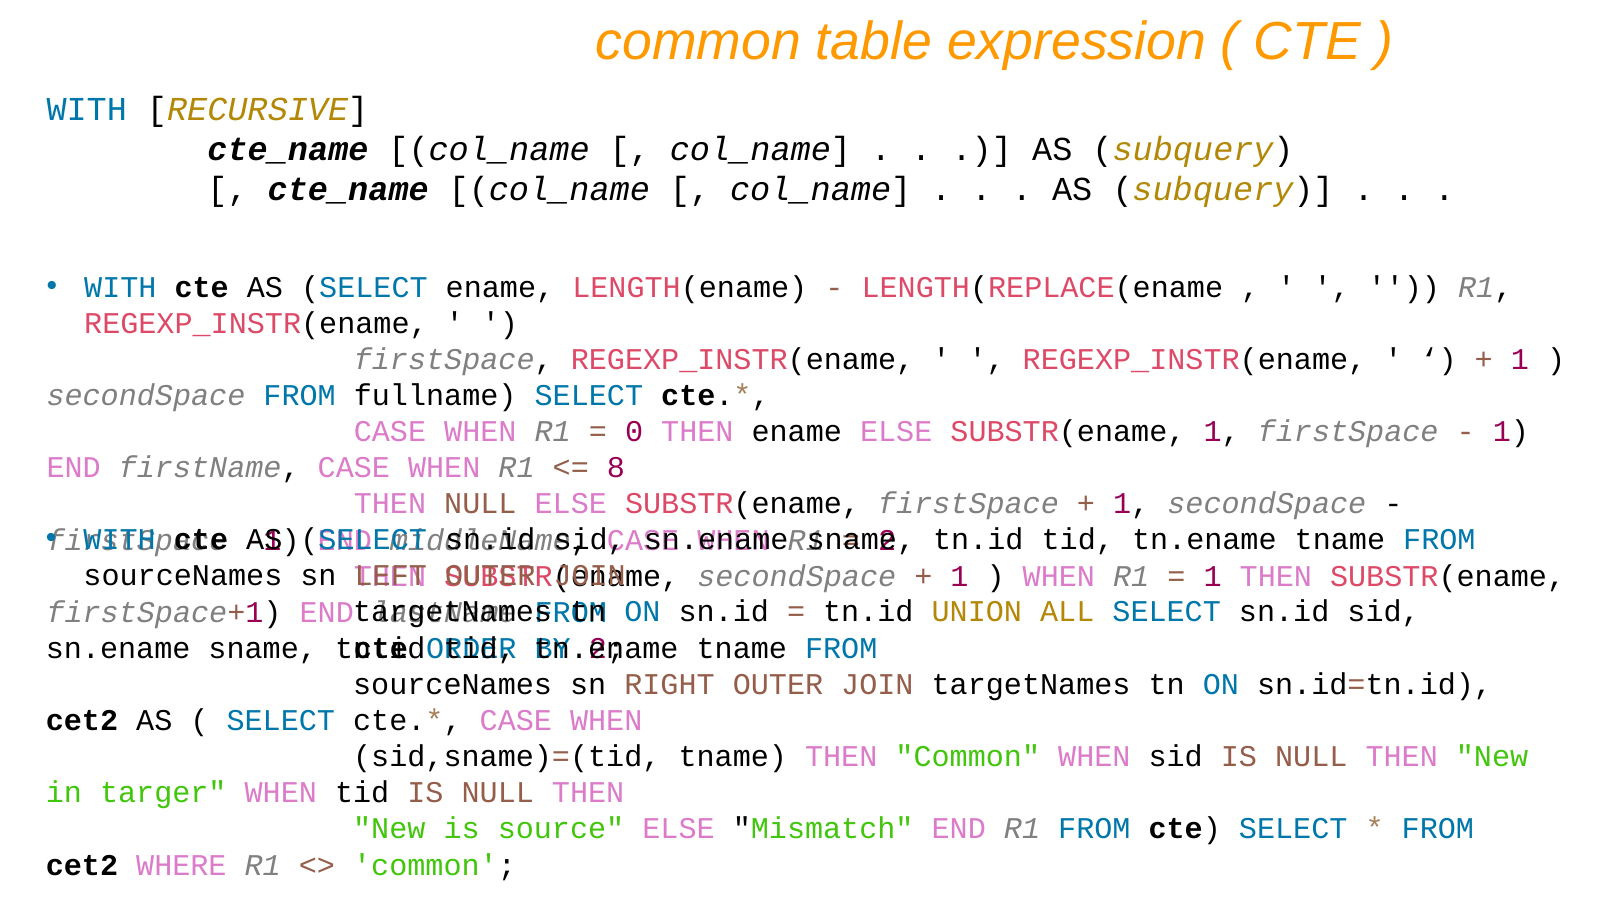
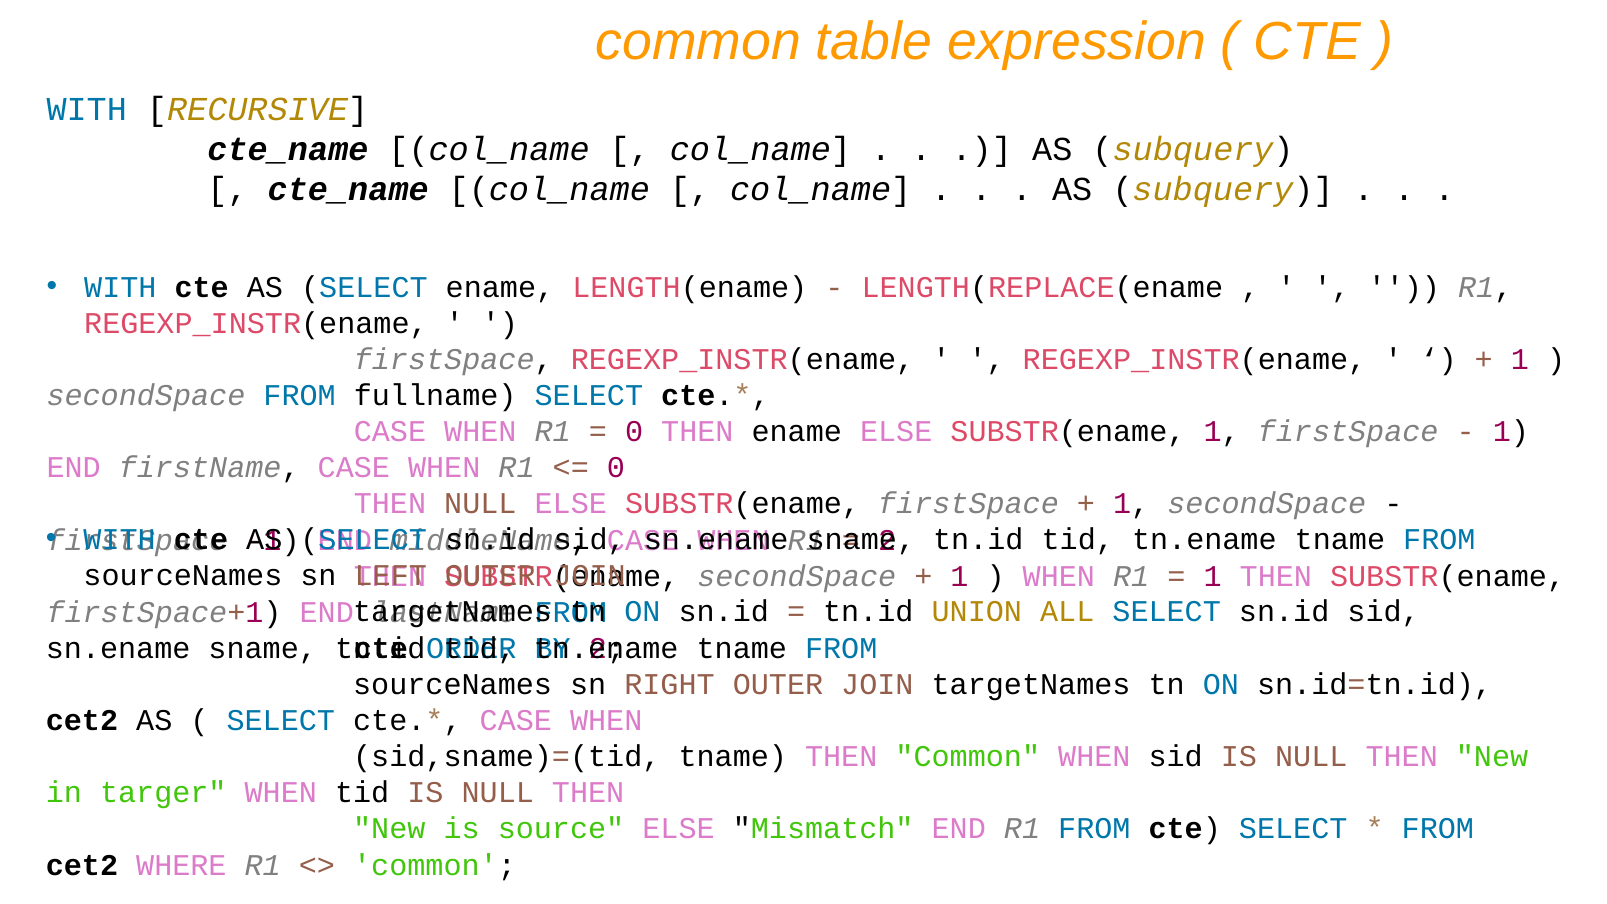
8: 8 -> 0 (616, 468)
